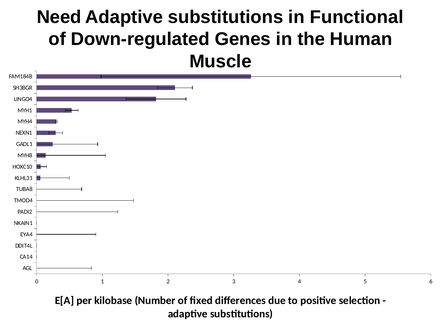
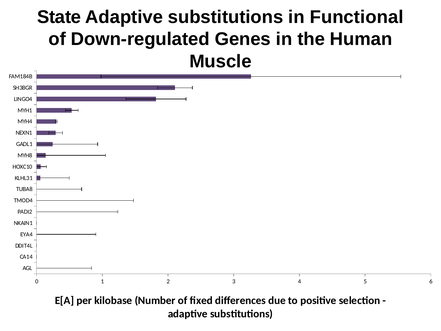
Need: Need -> State (59, 17)
